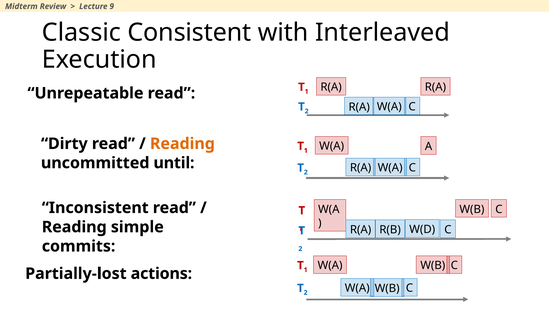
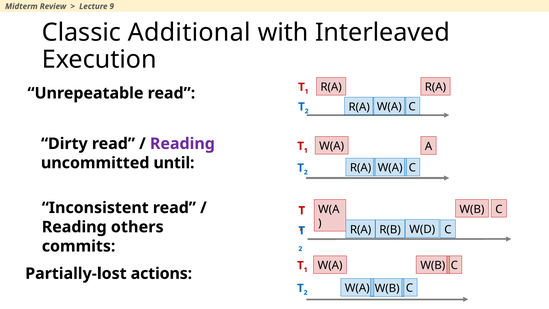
Consistent: Consistent -> Additional (189, 32)
Reading colour: orange -> purple (182, 144)
simple: simple -> others (137, 227)
